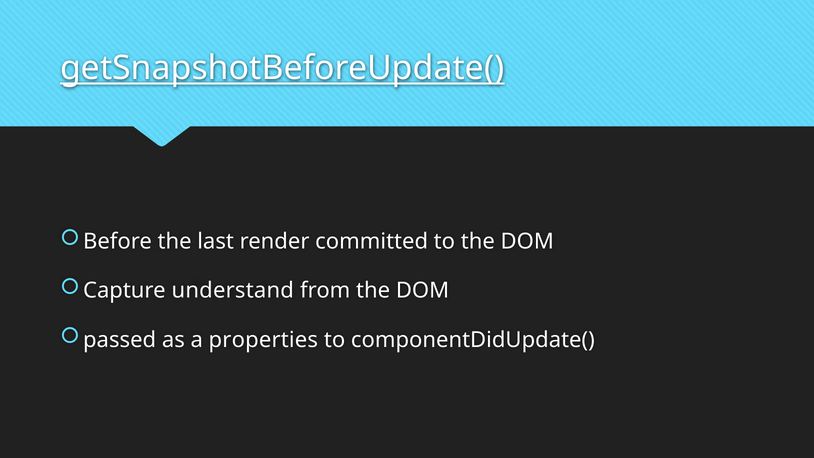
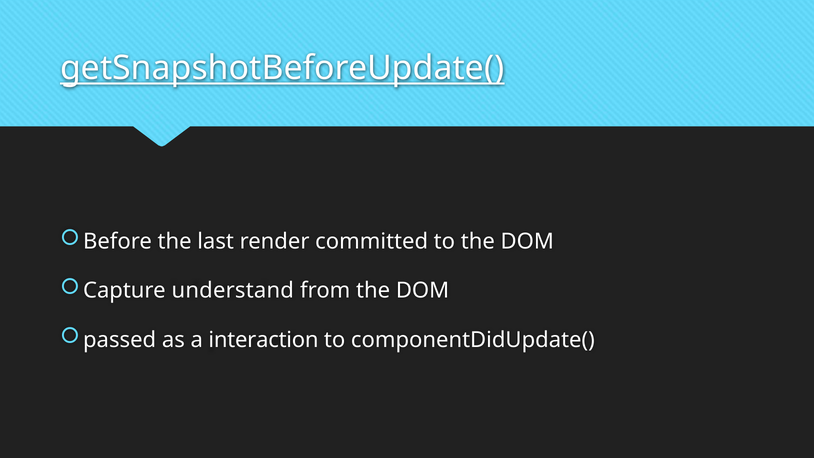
properties: properties -> interaction (264, 340)
